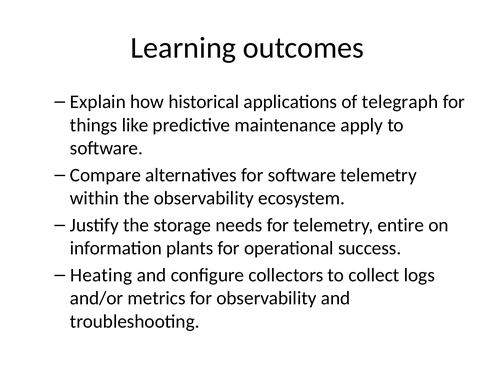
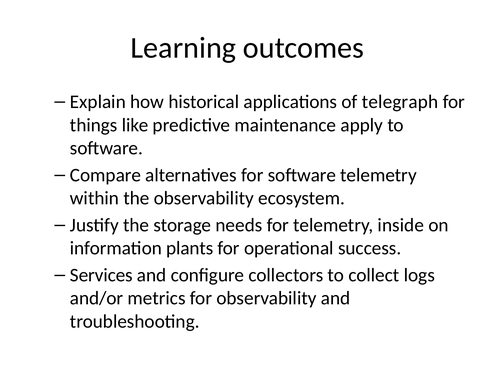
entire: entire -> inside (401, 225)
Heating: Heating -> Services (101, 275)
